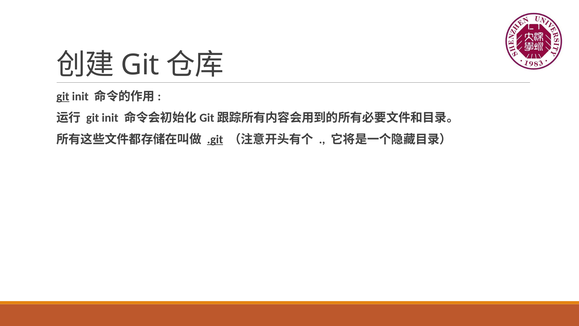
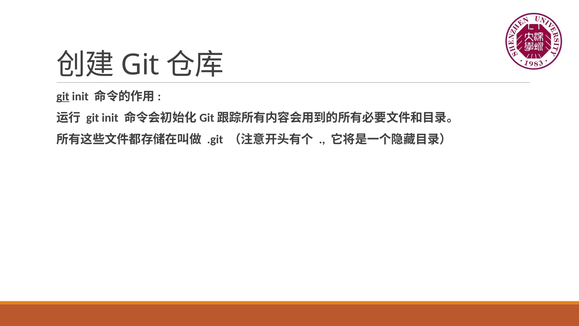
.git underline: present -> none (215, 139)
